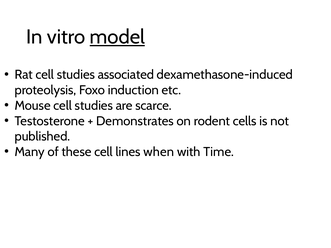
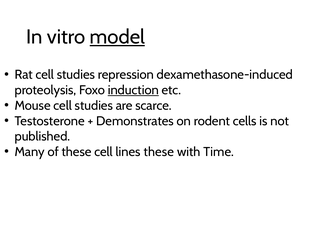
associated: associated -> repression (126, 75)
induction underline: none -> present (133, 90)
lines when: when -> these (159, 152)
